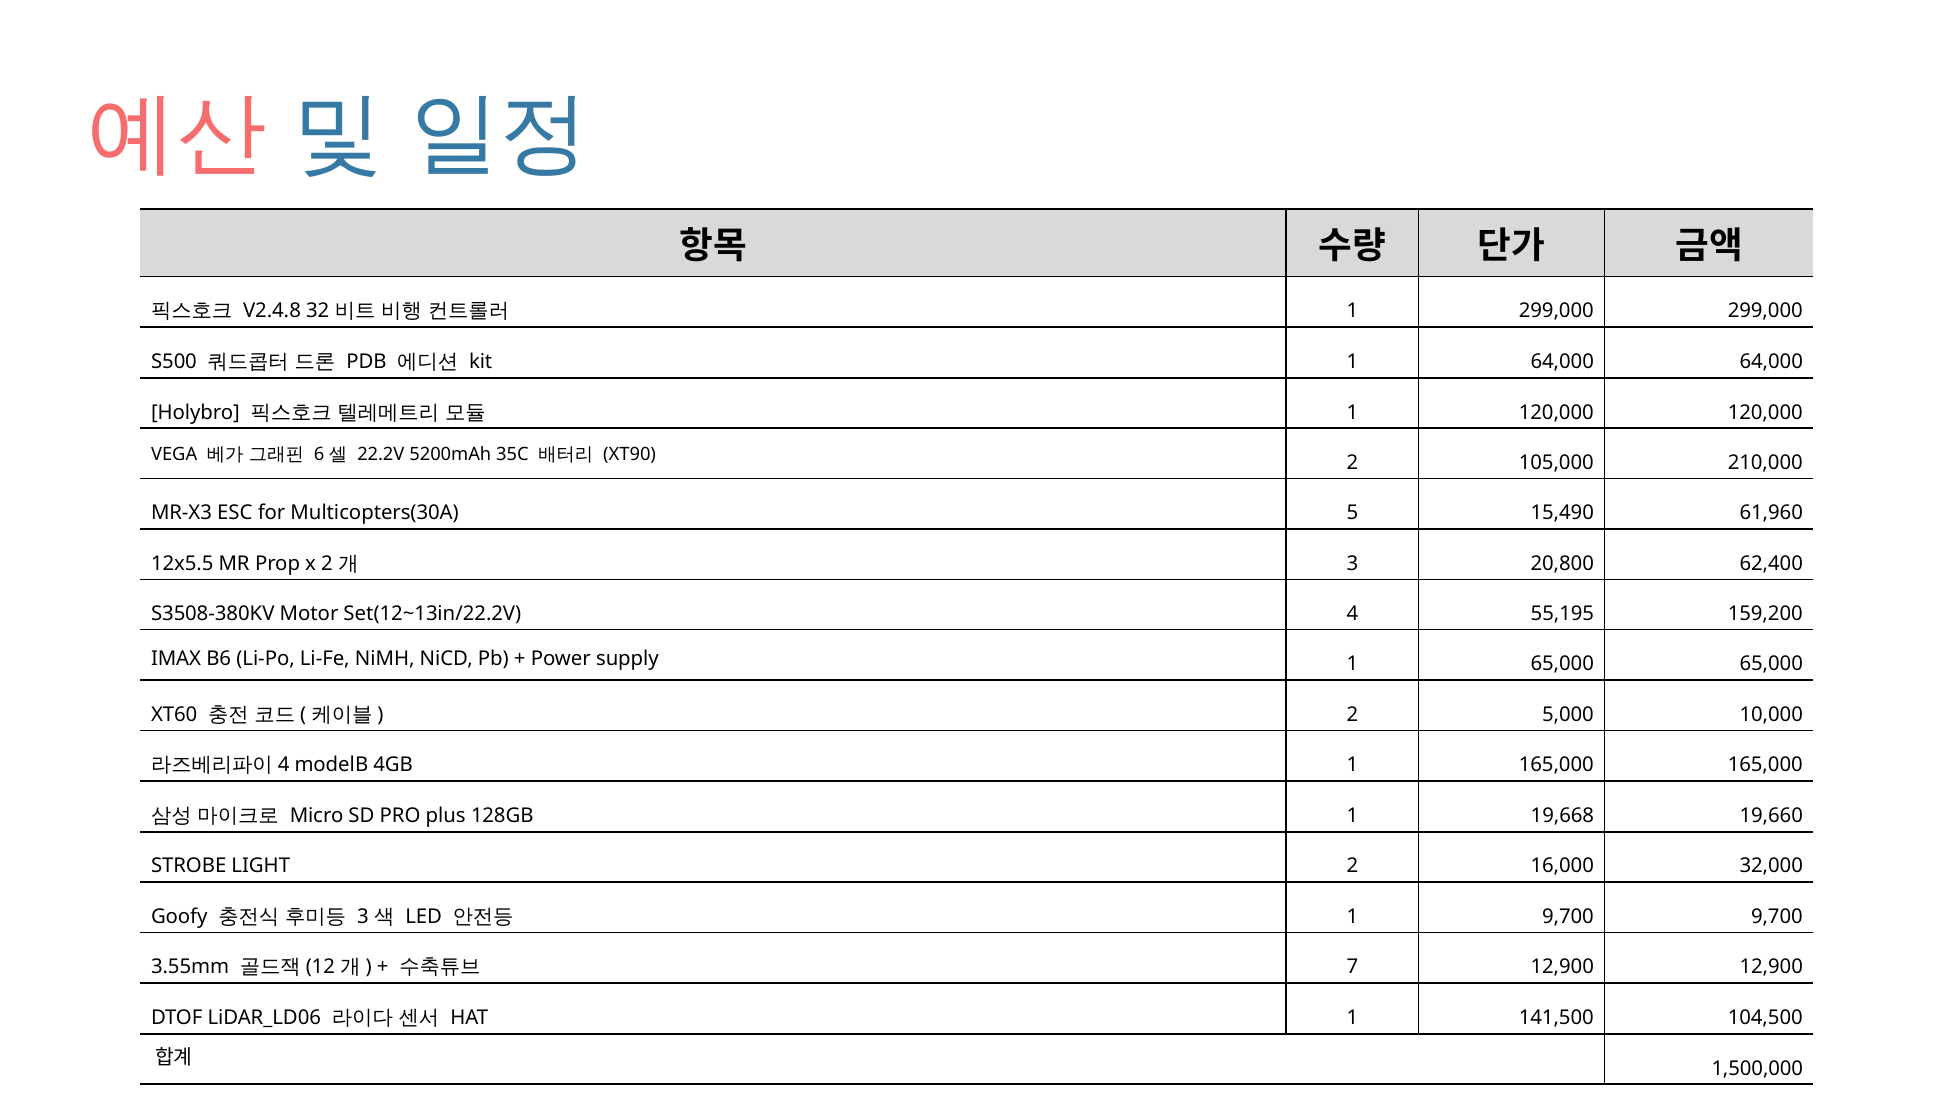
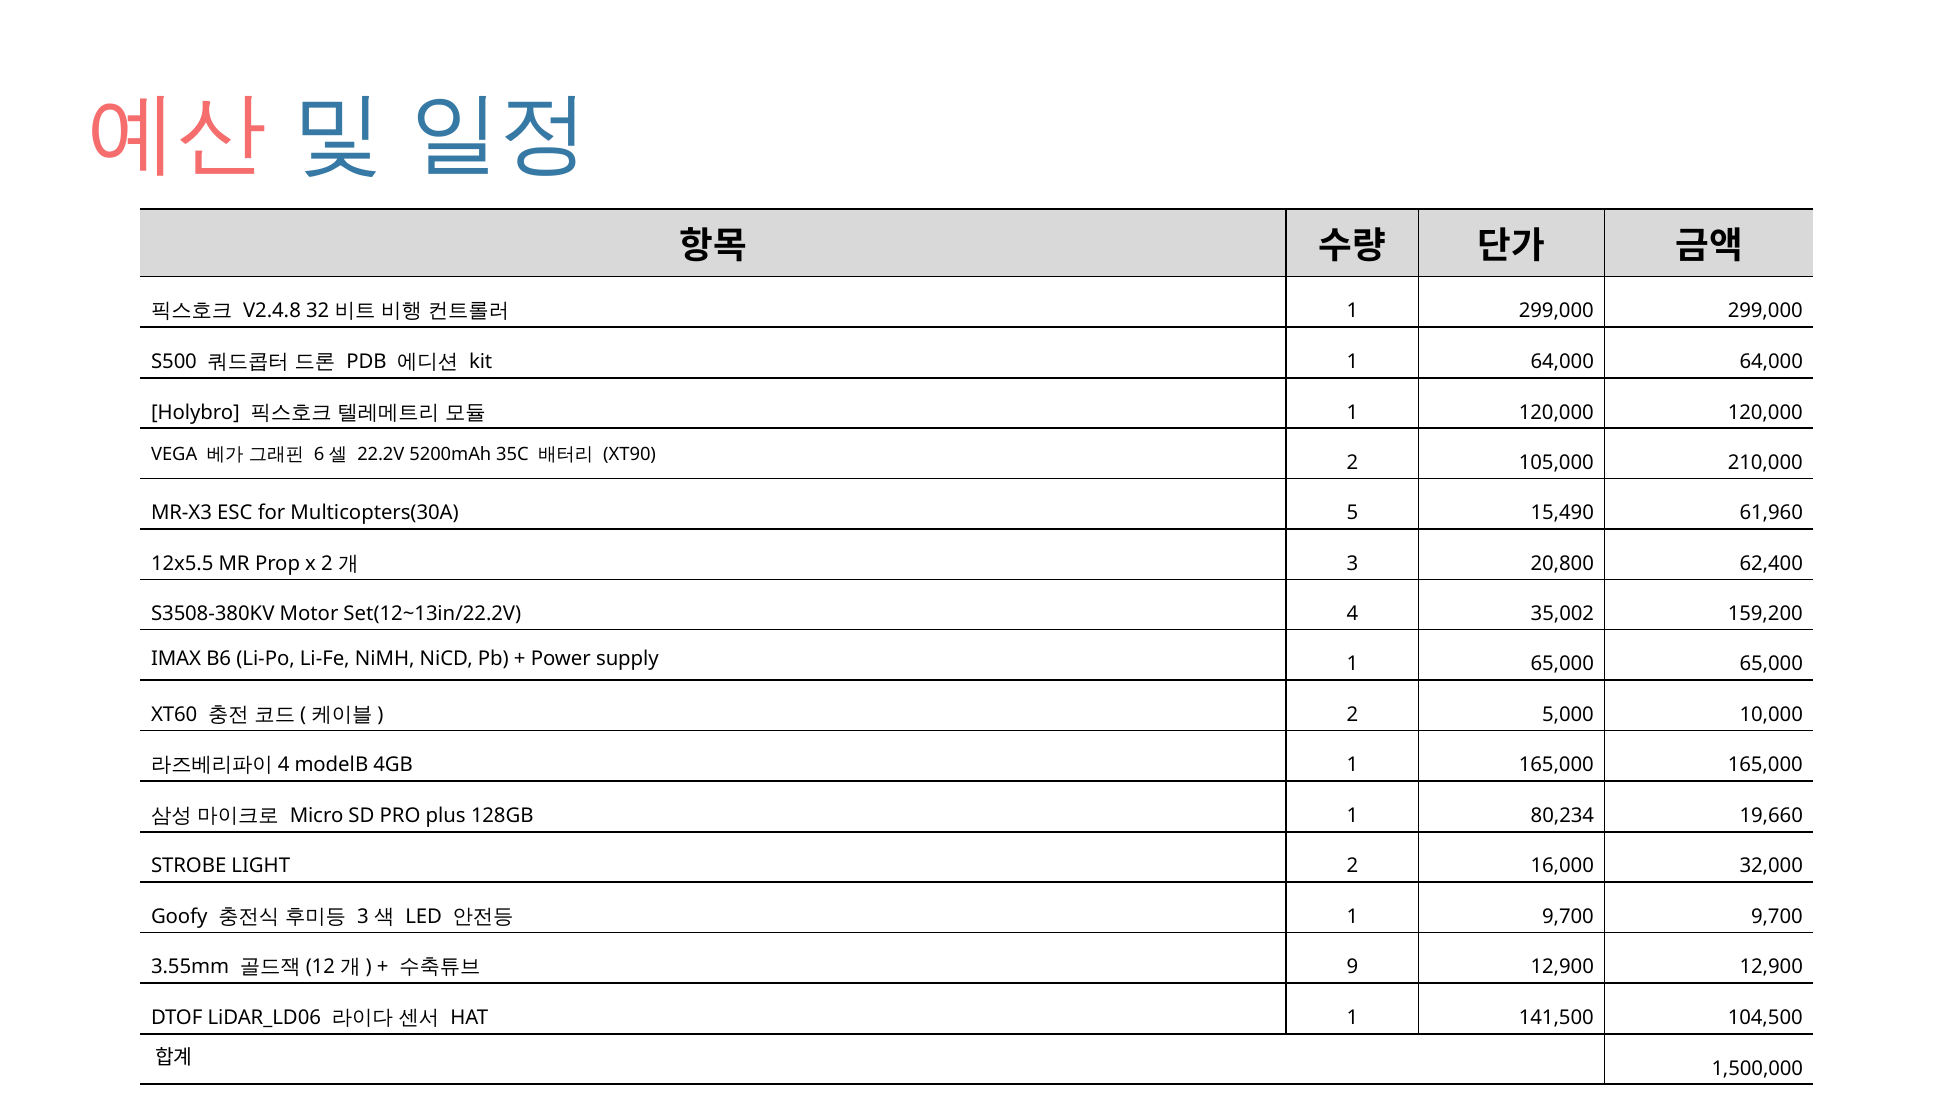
55,195: 55,195 -> 35,002 (1562, 614)
19,668: 19,668 -> 80,234 (1562, 816)
7: 7 -> 9 (1352, 967)
